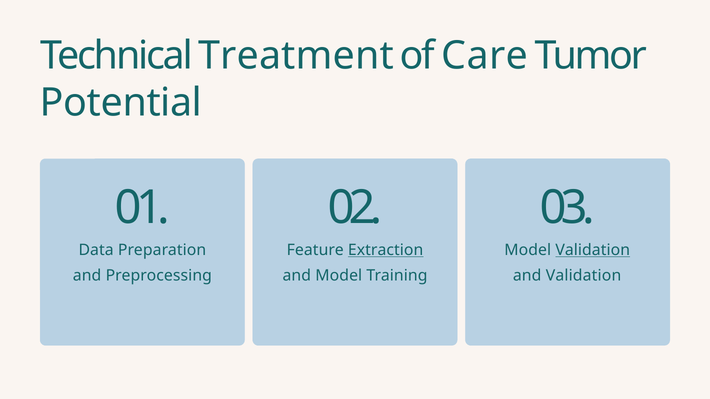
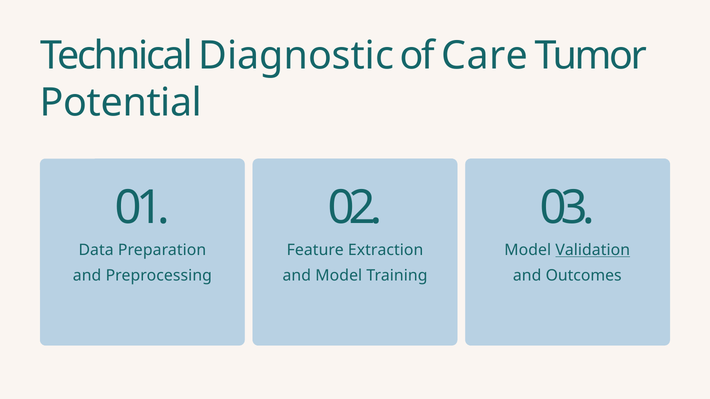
Treatment: Treatment -> Diagnostic (296, 56)
Extraction underline: present -> none (386, 250)
and Validation: Validation -> Outcomes (584, 276)
